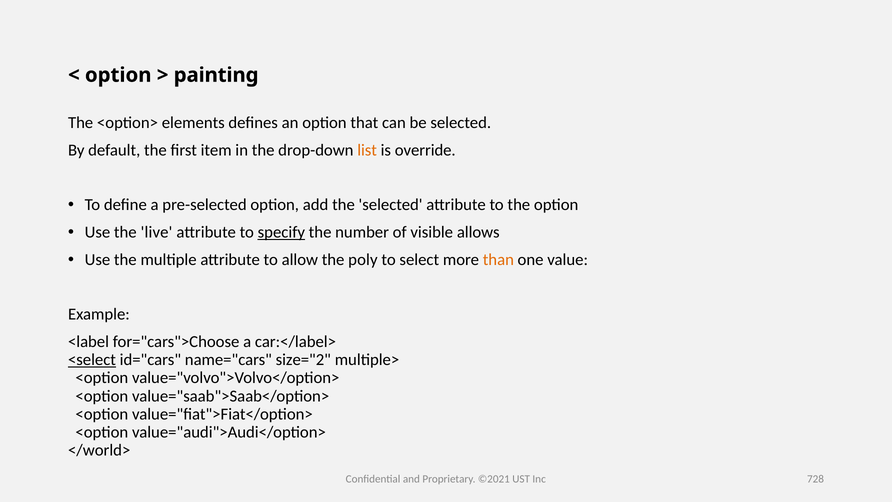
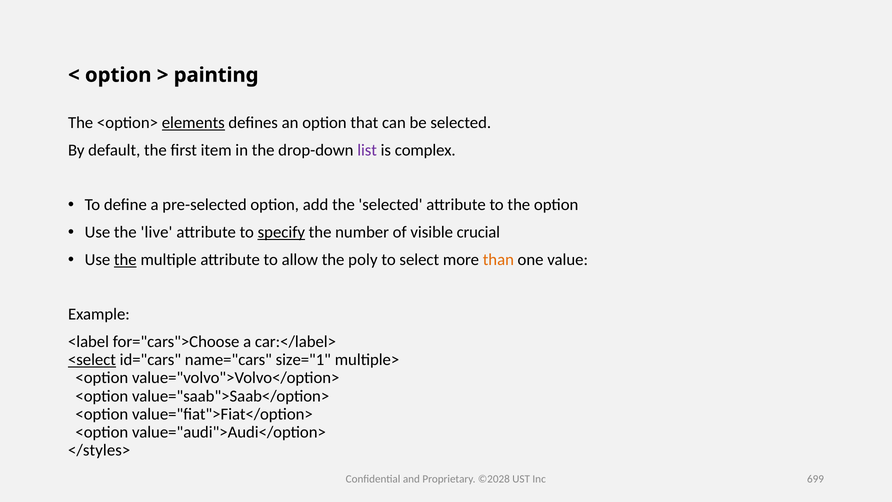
elements underline: none -> present (193, 123)
list colour: orange -> purple (367, 150)
override: override -> complex (425, 150)
allows: allows -> crucial (478, 232)
the underline: none -> present (125, 260)
size="2: size="2 -> size="1 (303, 360)
</world>: </world> -> </styles> (99, 450)
©2021: ©2021 -> ©2028 (494, 479)
728: 728 -> 699 (815, 479)
